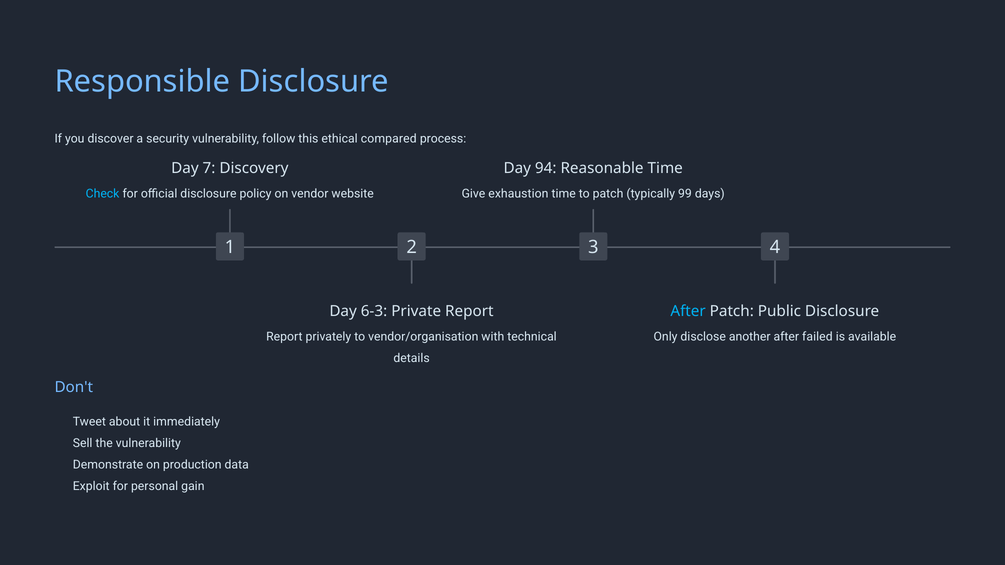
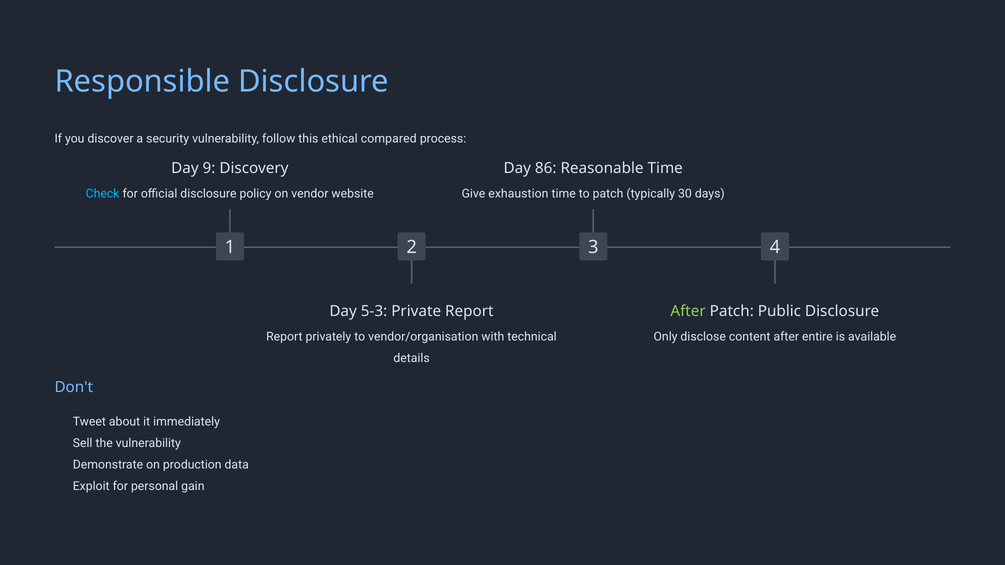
7: 7 -> 9 (209, 168)
94: 94 -> 86 (546, 168)
99: 99 -> 30 (685, 194)
6-3: 6-3 -> 5-3 (374, 311)
After colour: light blue -> light green (688, 311)
another: another -> content (750, 337)
failed: failed -> entire (817, 337)
